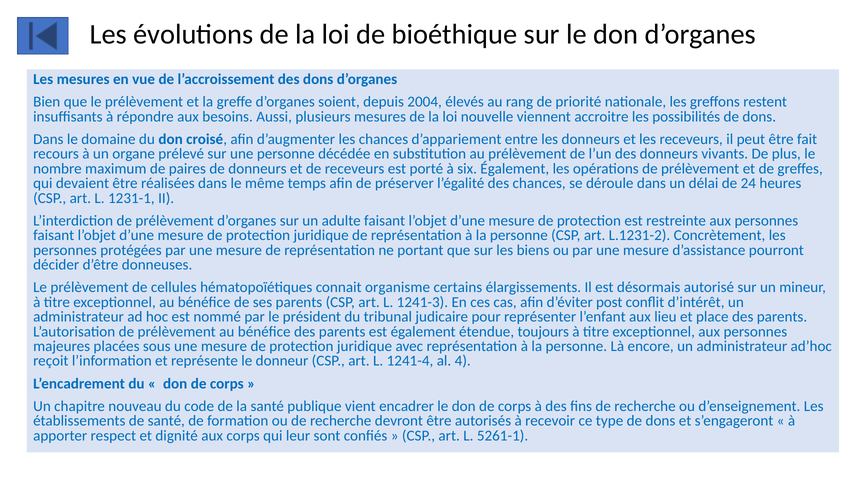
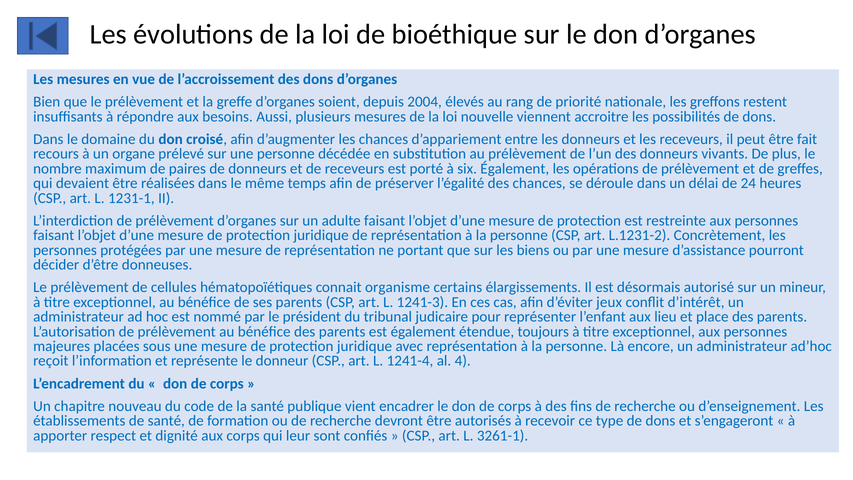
post: post -> jeux (609, 302)
5261-1: 5261-1 -> 3261-1 (503, 435)
